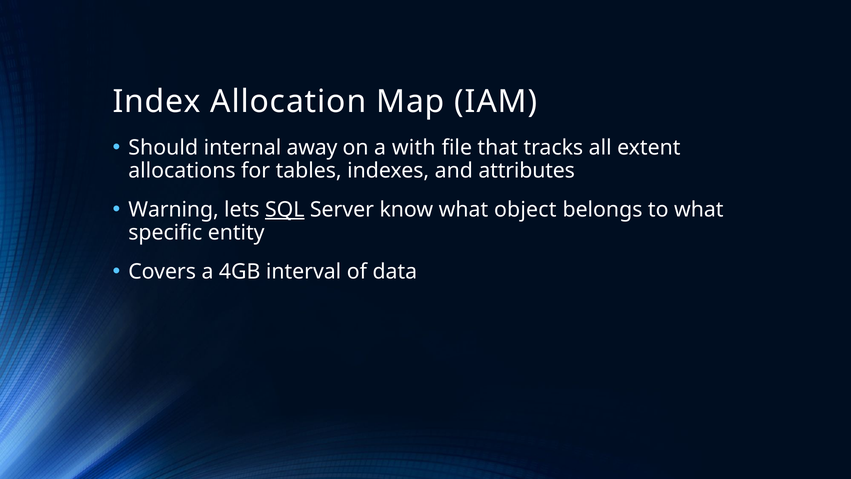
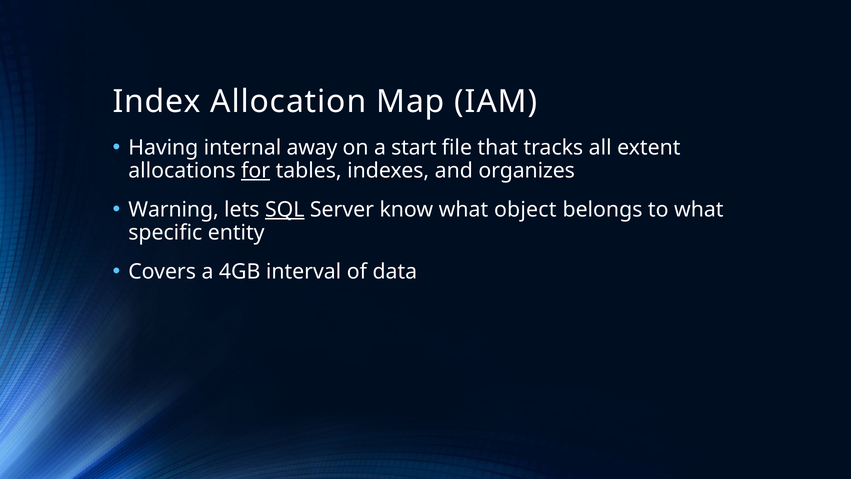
Should: Should -> Having (163, 148)
with: with -> start (414, 148)
for underline: none -> present (256, 171)
attributes: attributes -> organizes (527, 171)
